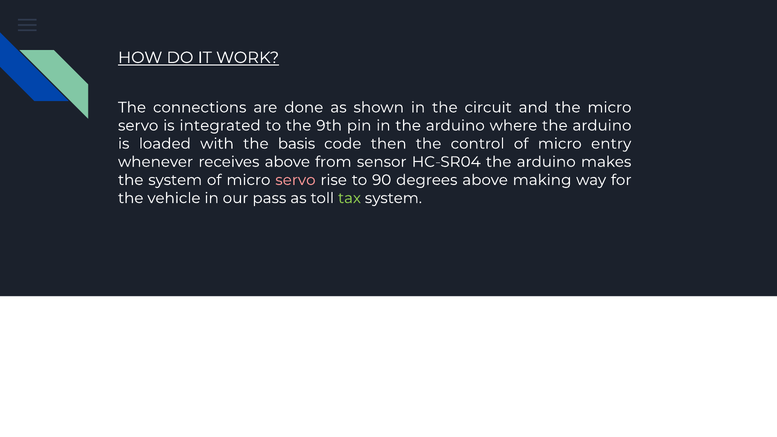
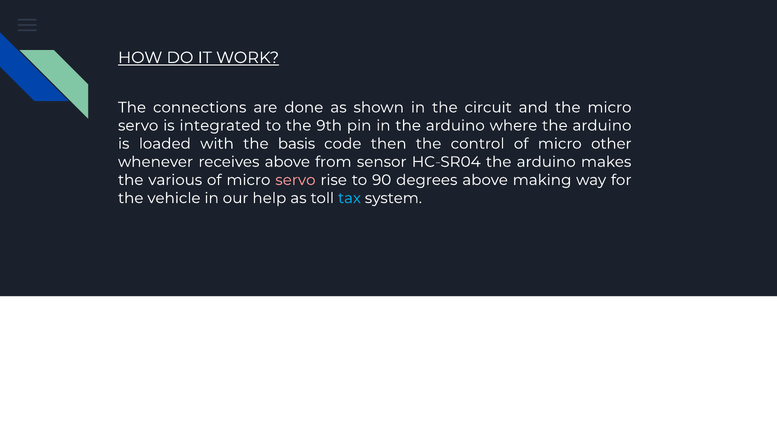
entry: entry -> other (611, 144)
the system: system -> various (175, 180)
pass: pass -> help (269, 198)
tax colour: light green -> light blue (349, 198)
